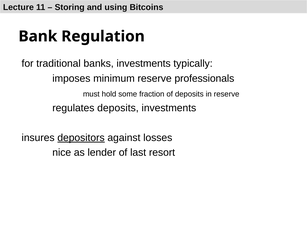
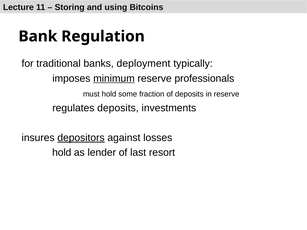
banks investments: investments -> deployment (144, 64)
minimum underline: none -> present (114, 78)
nice: nice -> hold (62, 153)
